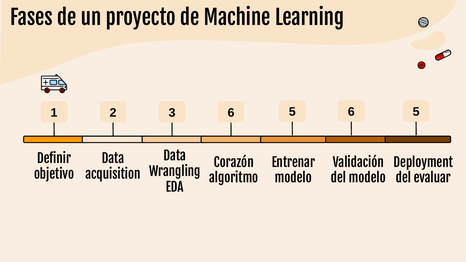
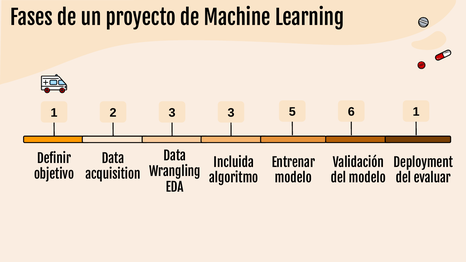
3 6: 6 -> 3 (231, 113)
5 6 5: 5 -> 1 (416, 112)
Corazón: Corazón -> Incluida (234, 163)
